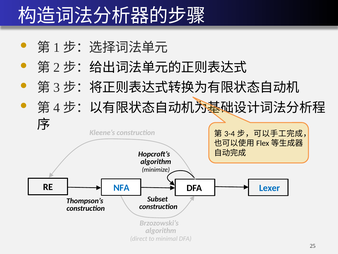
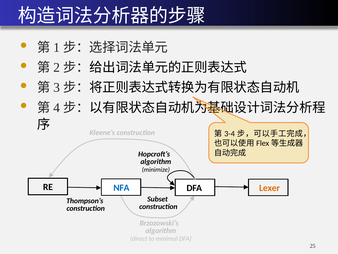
Lexer colour: blue -> orange (269, 188)
